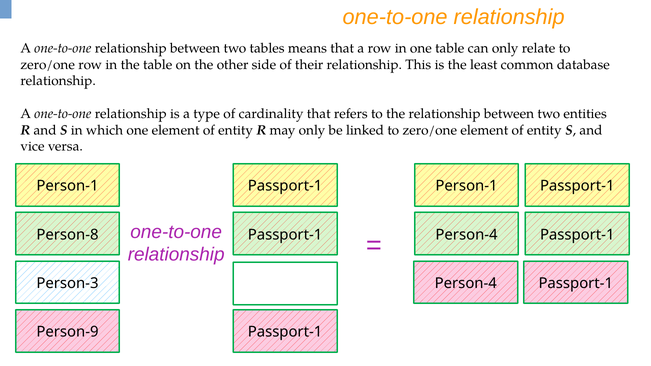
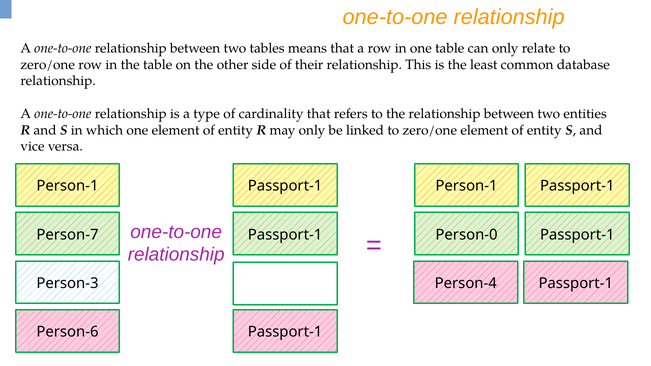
Person-8: Person-8 -> Person-7 (68, 235)
Person-4: Person-4 -> Person-0 (467, 235)
Person-9: Person-9 -> Person-6 (68, 332)
